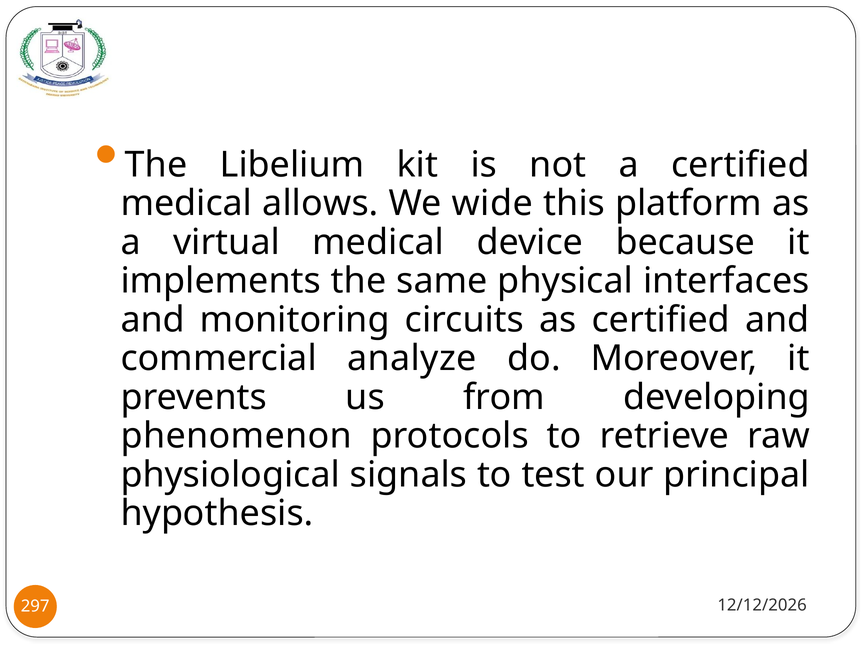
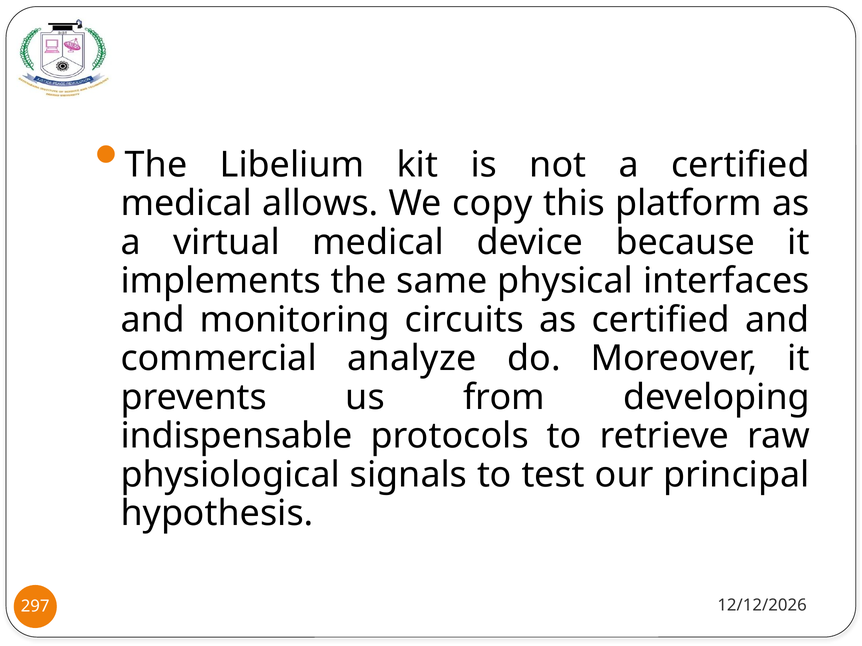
wide: wide -> copy (492, 204)
phenomenon: phenomenon -> indispensable (237, 436)
